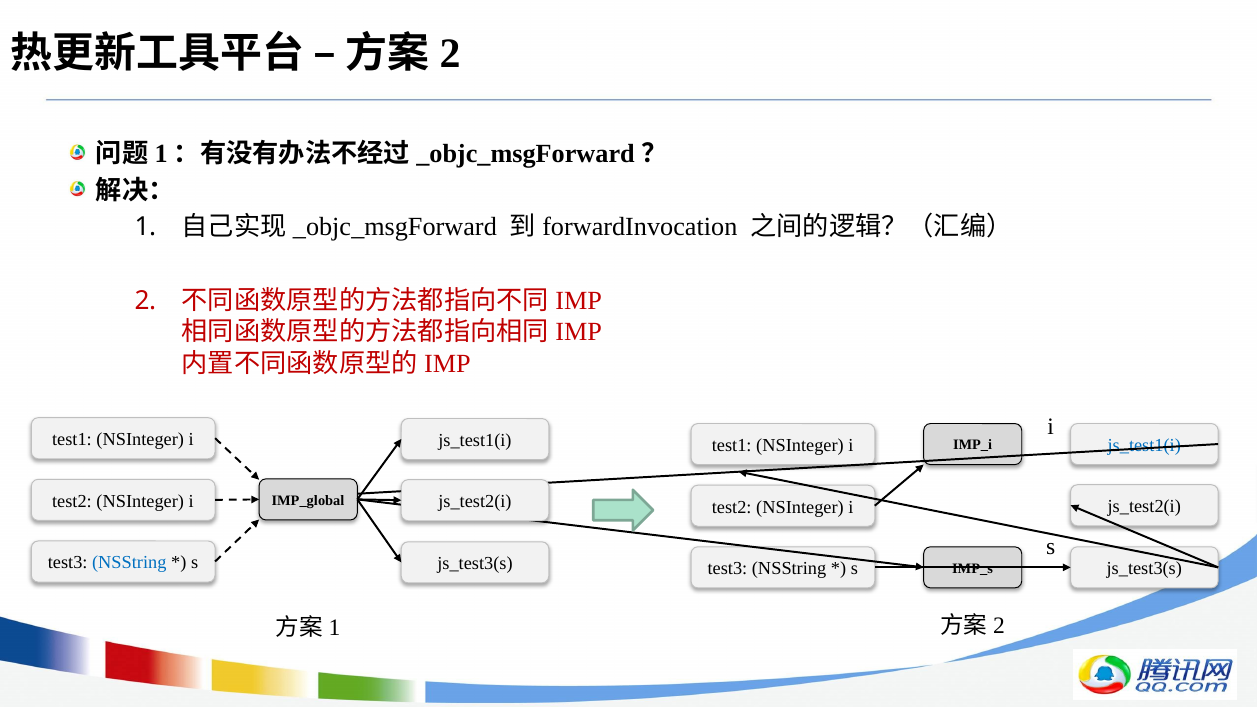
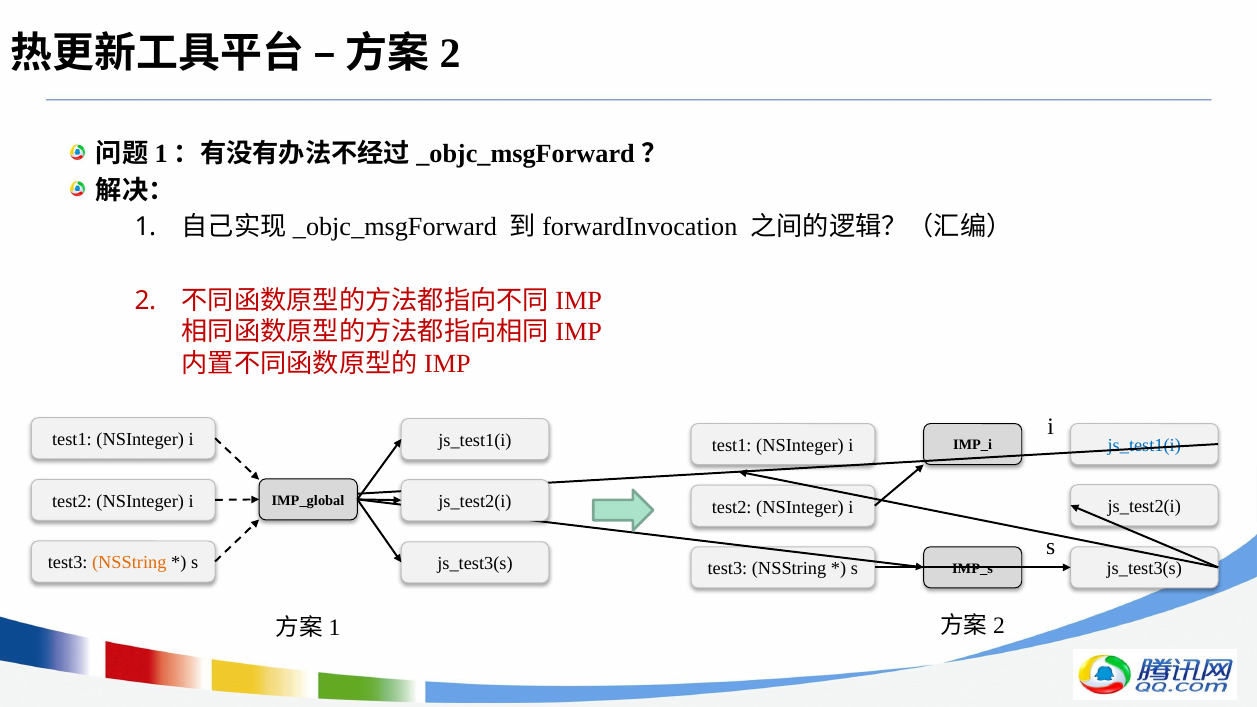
NSString colour: blue -> orange (129, 563)
